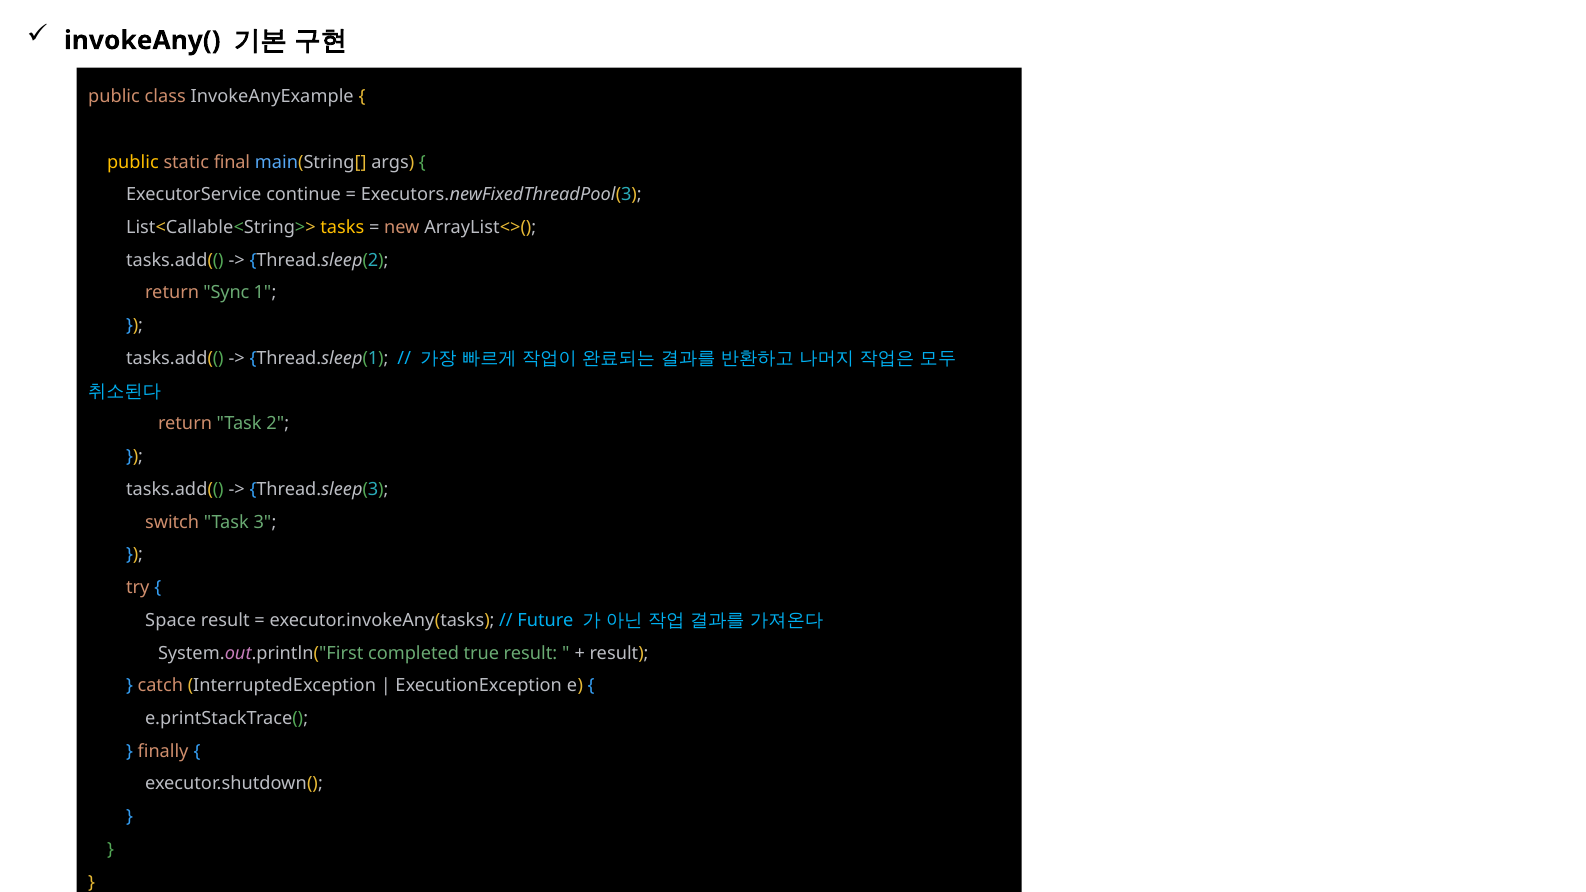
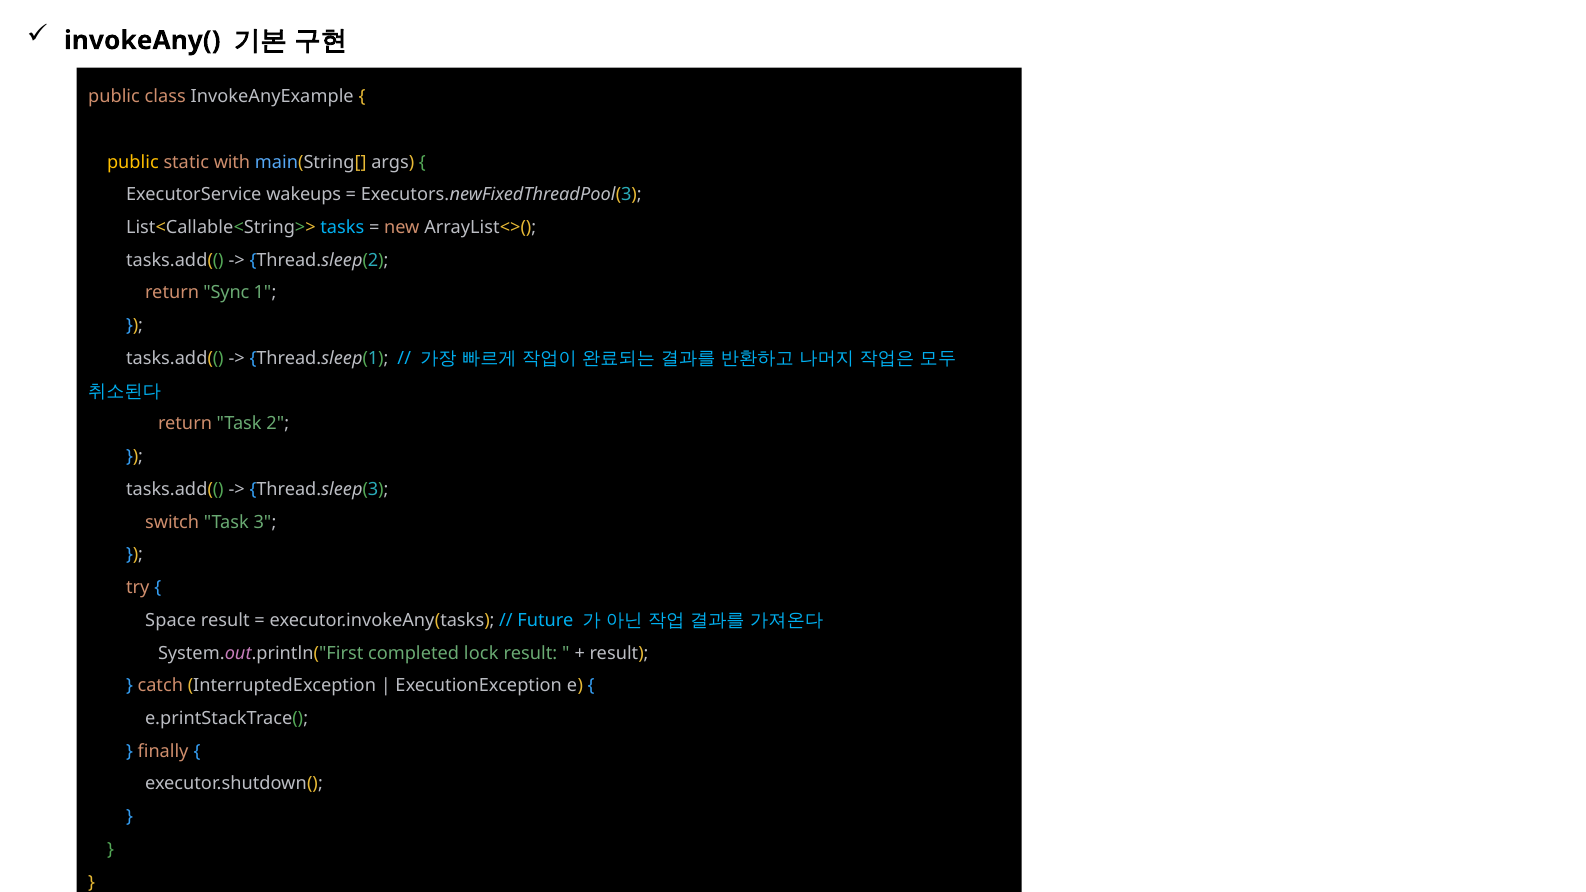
final: final -> with (232, 162)
continue: continue -> wakeups (304, 195)
tasks colour: yellow -> light blue (342, 228)
true: true -> lock (481, 653)
